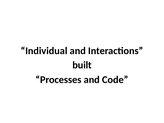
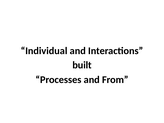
Code: Code -> From (115, 80)
